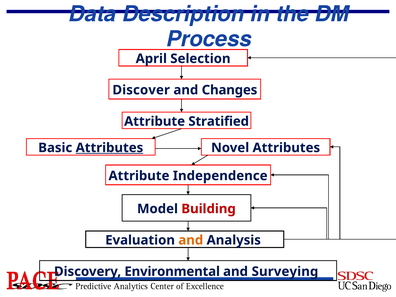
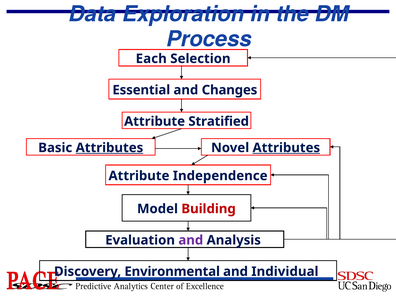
Description: Description -> Exploration (183, 14)
April: April -> Each (151, 59)
Discover: Discover -> Essential (141, 90)
Attributes underline: none -> present (286, 148)
and colour: orange -> purple (191, 240)
Surveying: Surveying -> Individual (285, 272)
